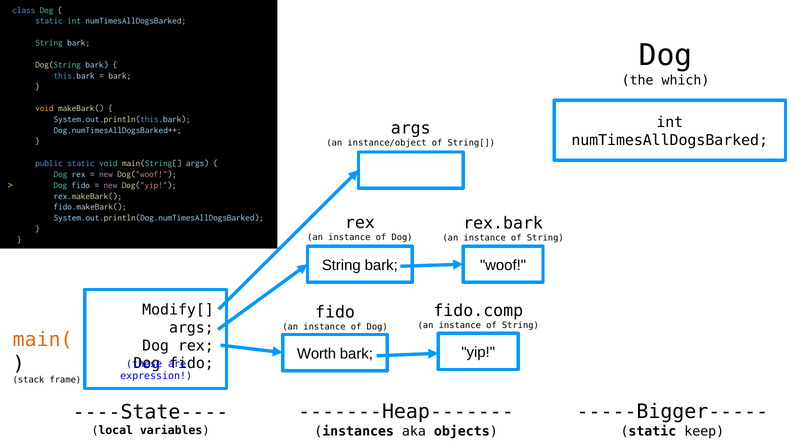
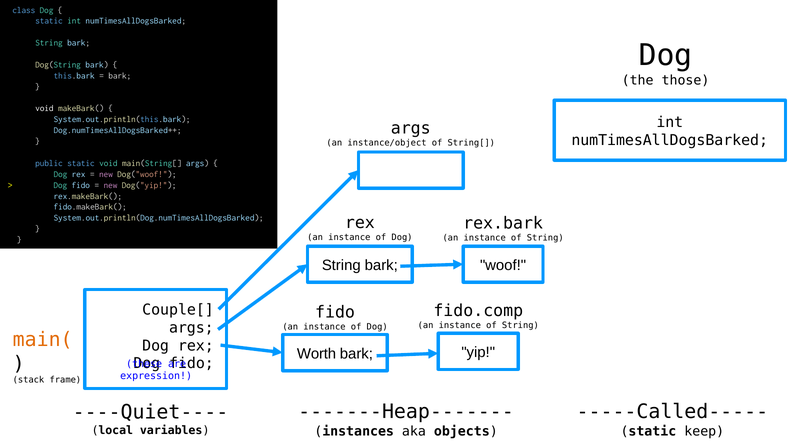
which: which -> those (686, 80)
void colour: yellow -> white (44, 108)
Modify[: Modify[ -> Couple[ (178, 310)
-----Bigger-----: -----Bigger----- -> -----Called----- (672, 411)
----State----: ----State---- -> ----Quiet---- (150, 412)
